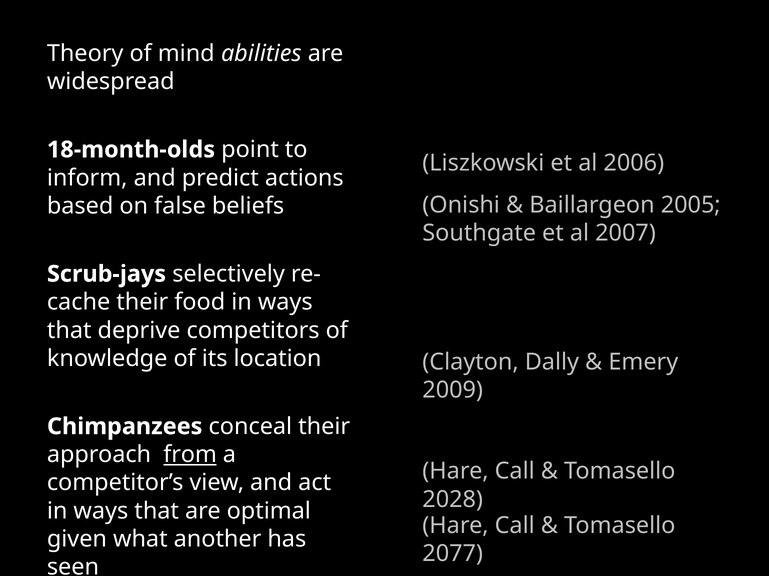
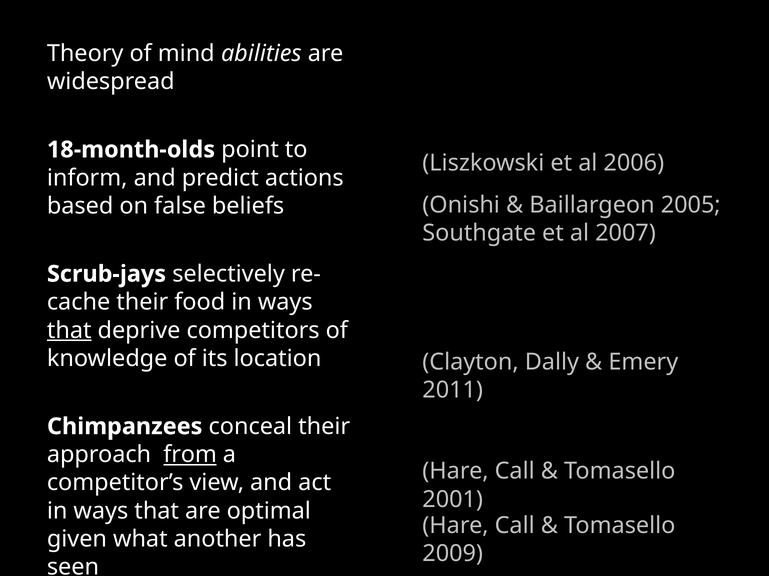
that underline: none -> present (69, 331)
2009: 2009 -> 2011 (453, 391)
2028: 2028 -> 2001 (453, 500)
2077: 2077 -> 2009 (453, 554)
